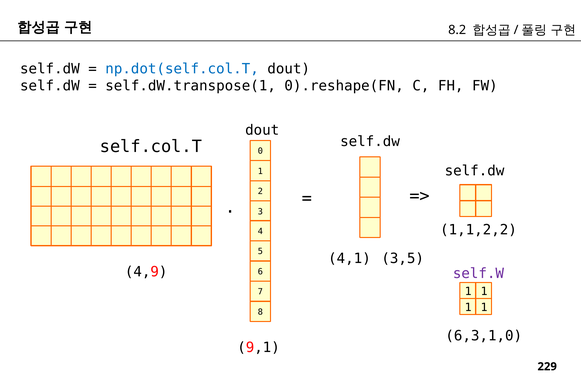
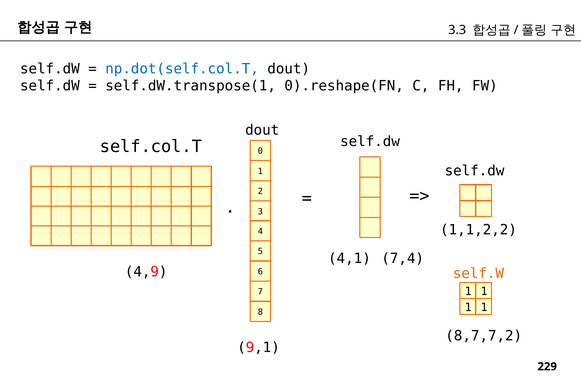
8.2: 8.2 -> 3.3 (457, 30)
3,5: 3,5 -> 7,4 (403, 258)
self.W colour: purple -> orange (478, 273)
6,3,1,0: 6,3,1,0 -> 8,7,7,2 (484, 336)
